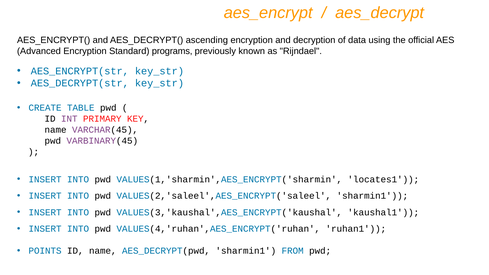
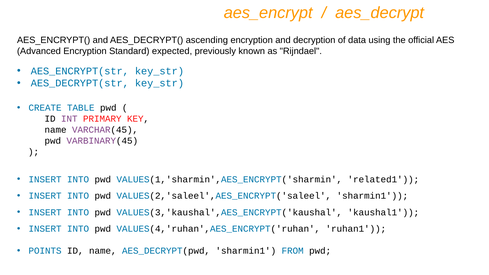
programs: programs -> expected (172, 51)
locates1: locates1 -> related1 (383, 179)
